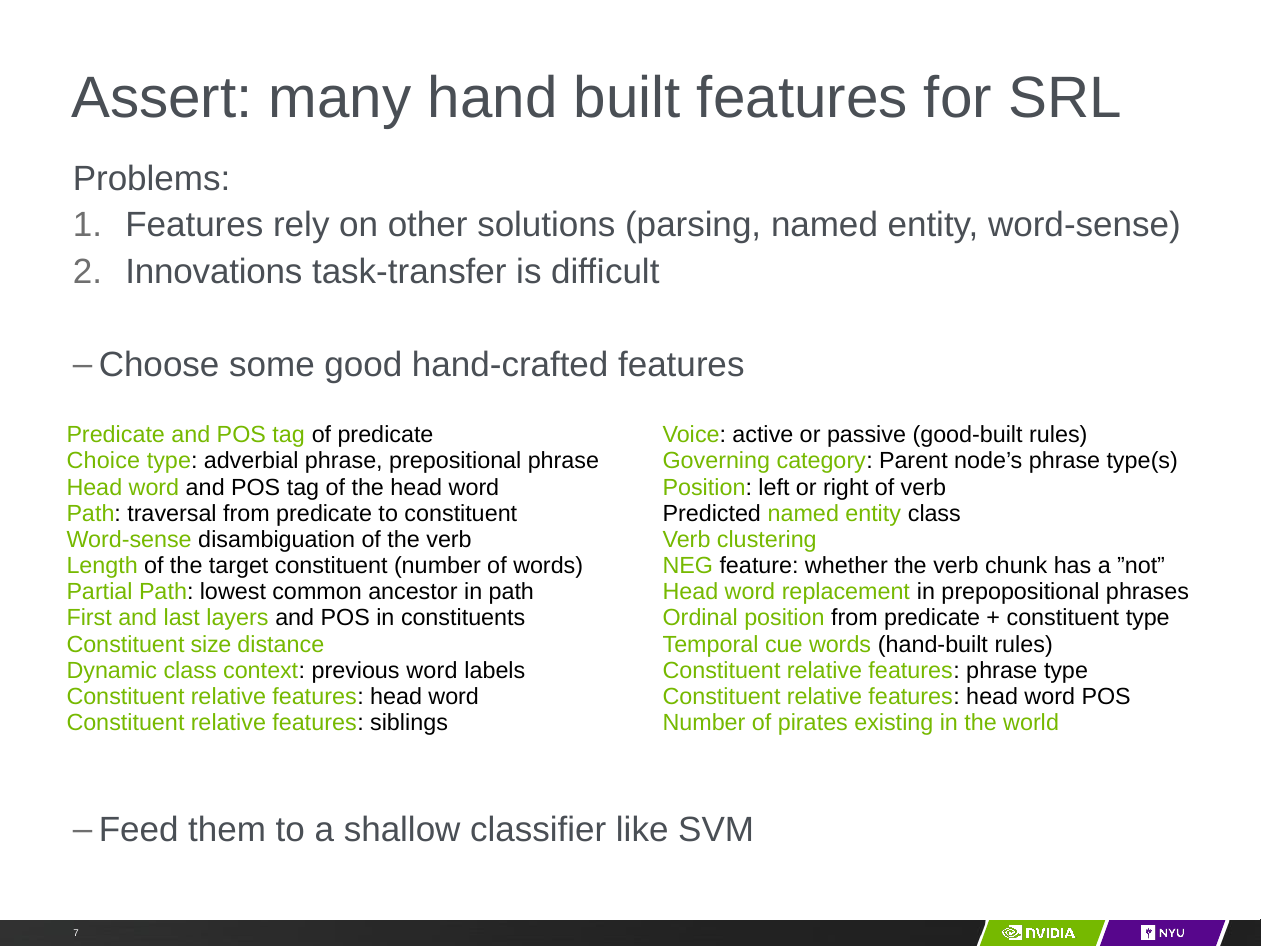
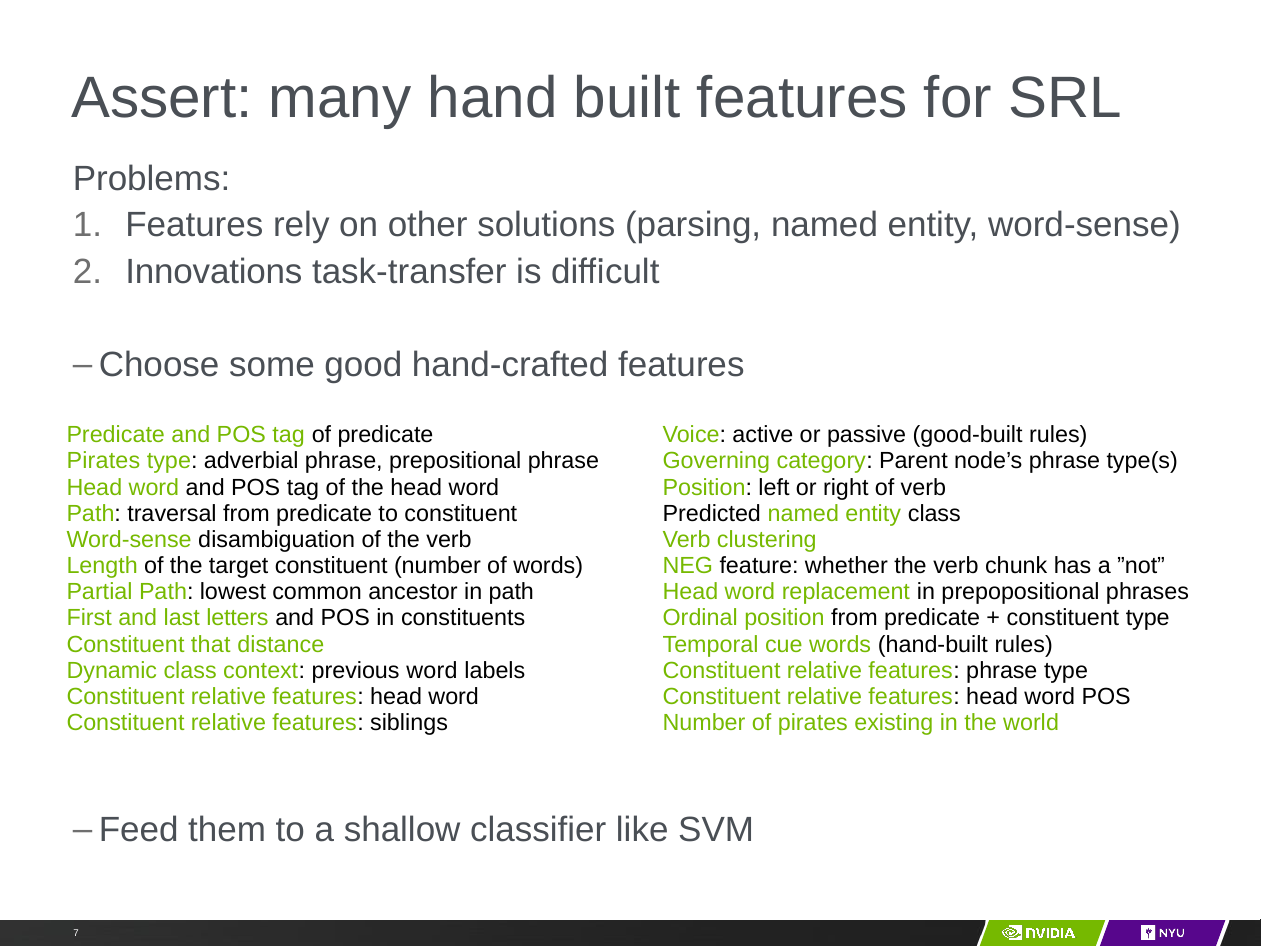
Choice: Choice -> Pirates (103, 461)
layers: layers -> letters (237, 618)
size: size -> that (211, 644)
